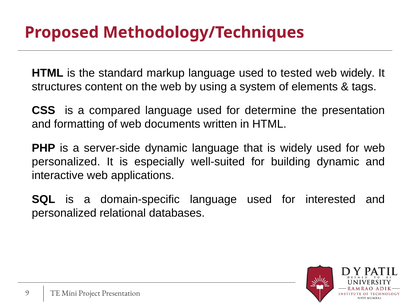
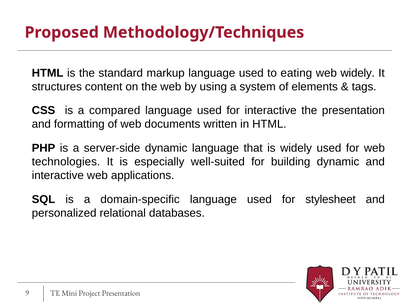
tested: tested -> eating (296, 73)
for determine: determine -> interactive (271, 111)
personalized: personalized -> technologies (66, 162)
interested: interested -> stylesheet (331, 200)
